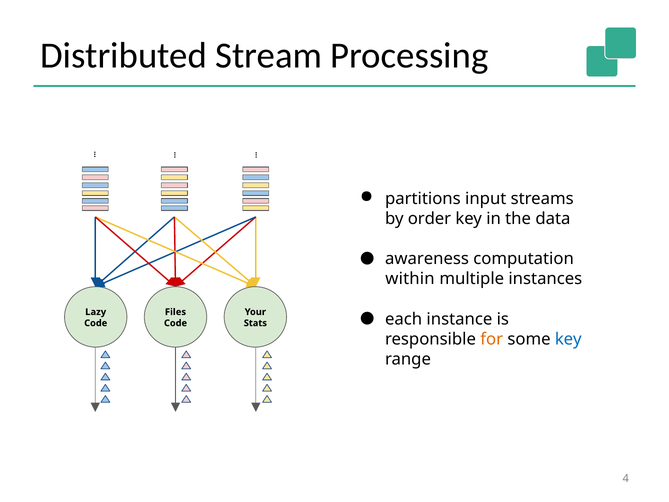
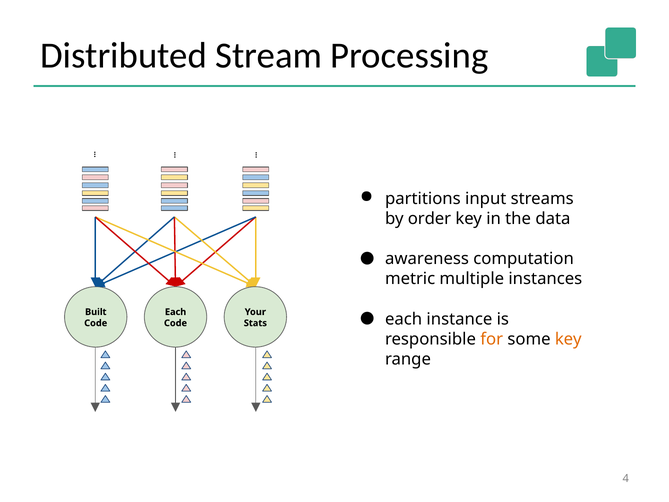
within: within -> metric (410, 279)
Lazy: Lazy -> Built (96, 312)
Files: Files -> Each (176, 312)
key colour: blue -> orange (568, 339)
